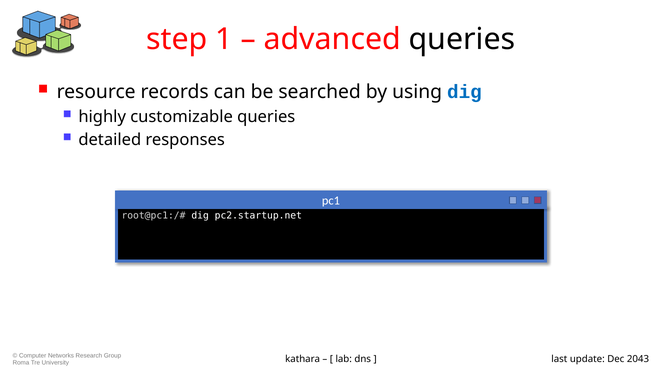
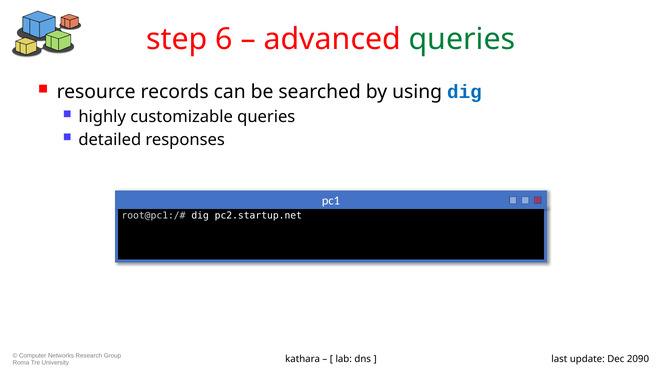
1: 1 -> 6 (224, 39)
queries colour: black -> green (462, 39)
2043: 2043 -> 2090 (638, 359)
